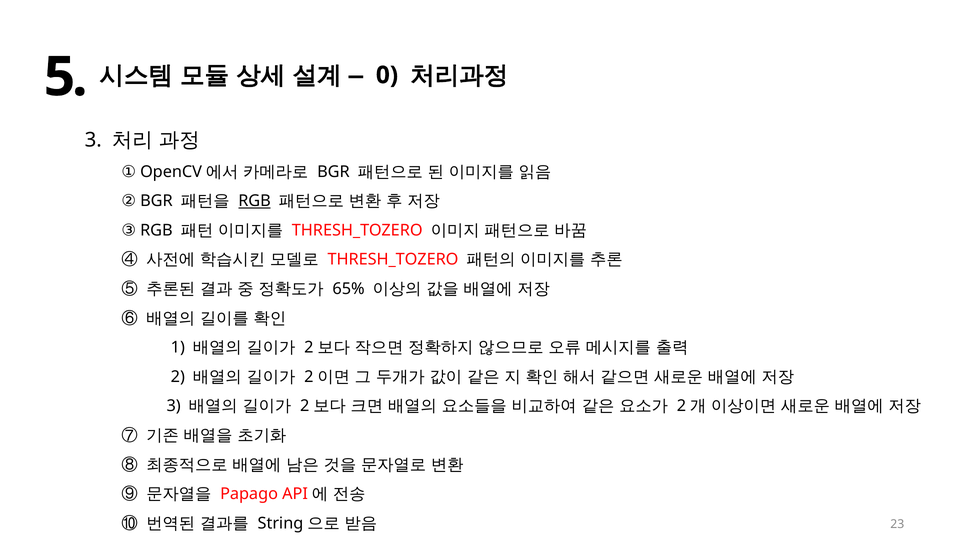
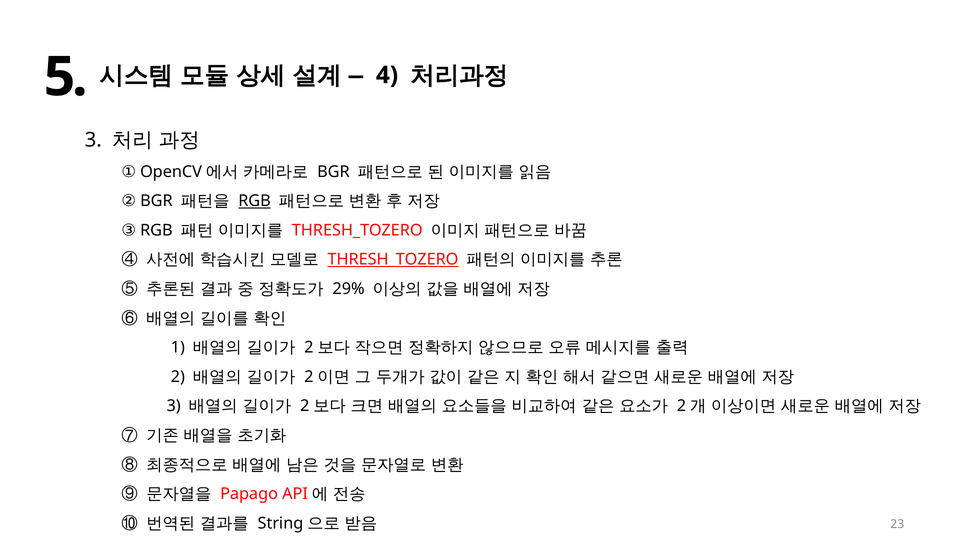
0: 0 -> 4 (387, 75)
THRESH_TOZERO underline: none -> present (393, 260)
65%: 65% -> 29% (349, 289)
